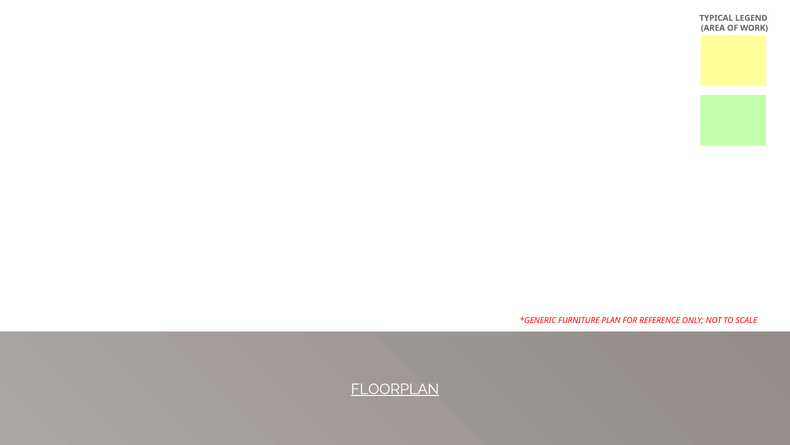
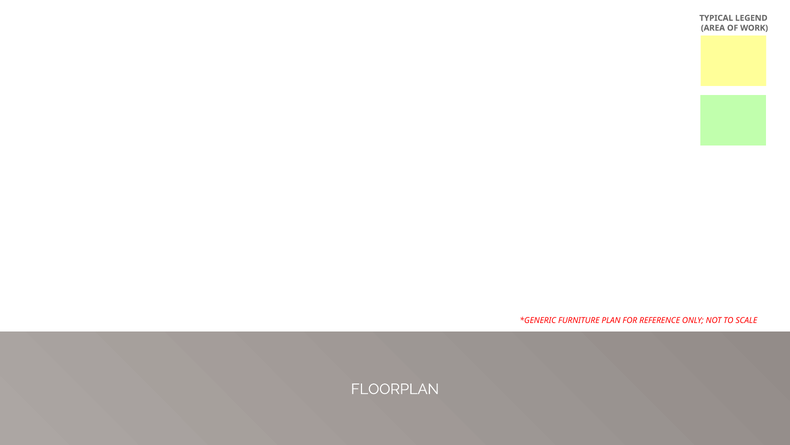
FLOORPLAN underline: present -> none (395, 389)
